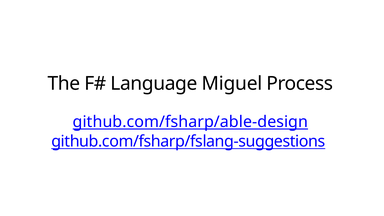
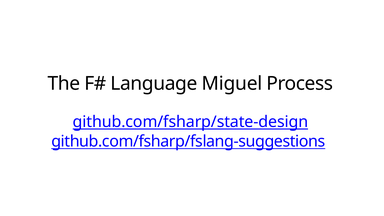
github.com/fsharp/able-design: github.com/fsharp/able-design -> github.com/fsharp/state-design (190, 122)
